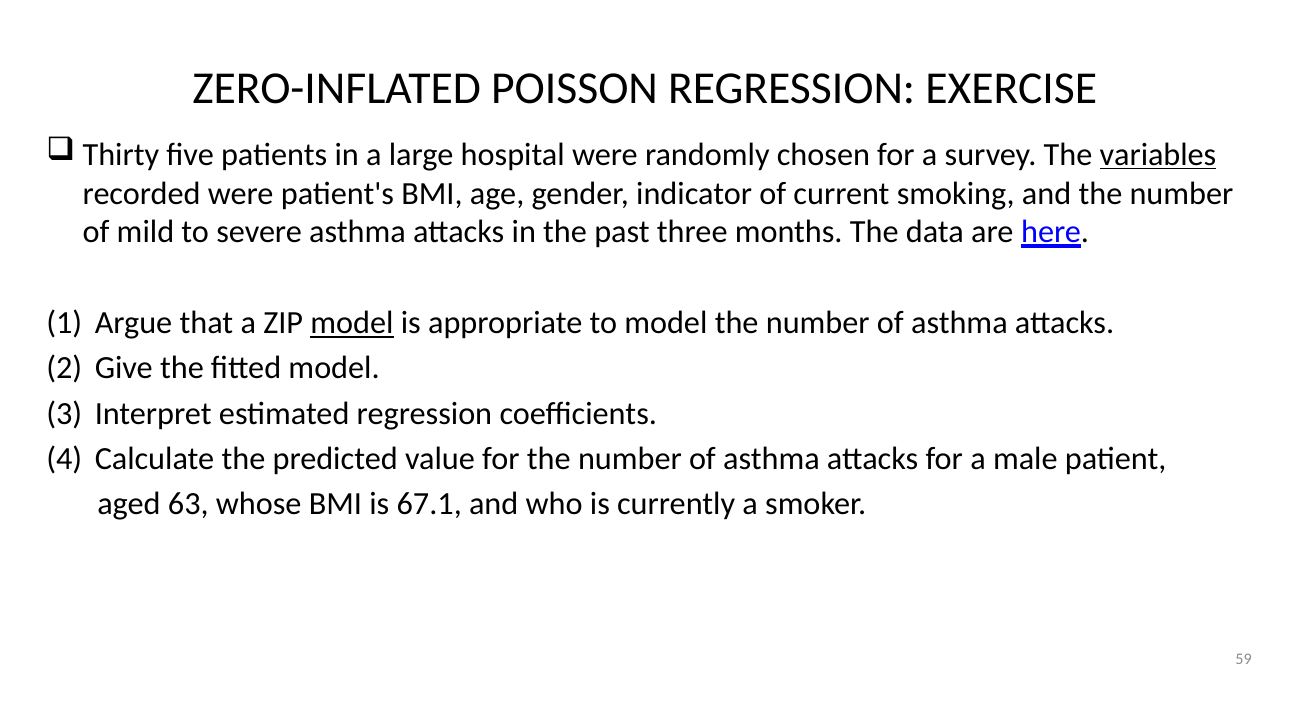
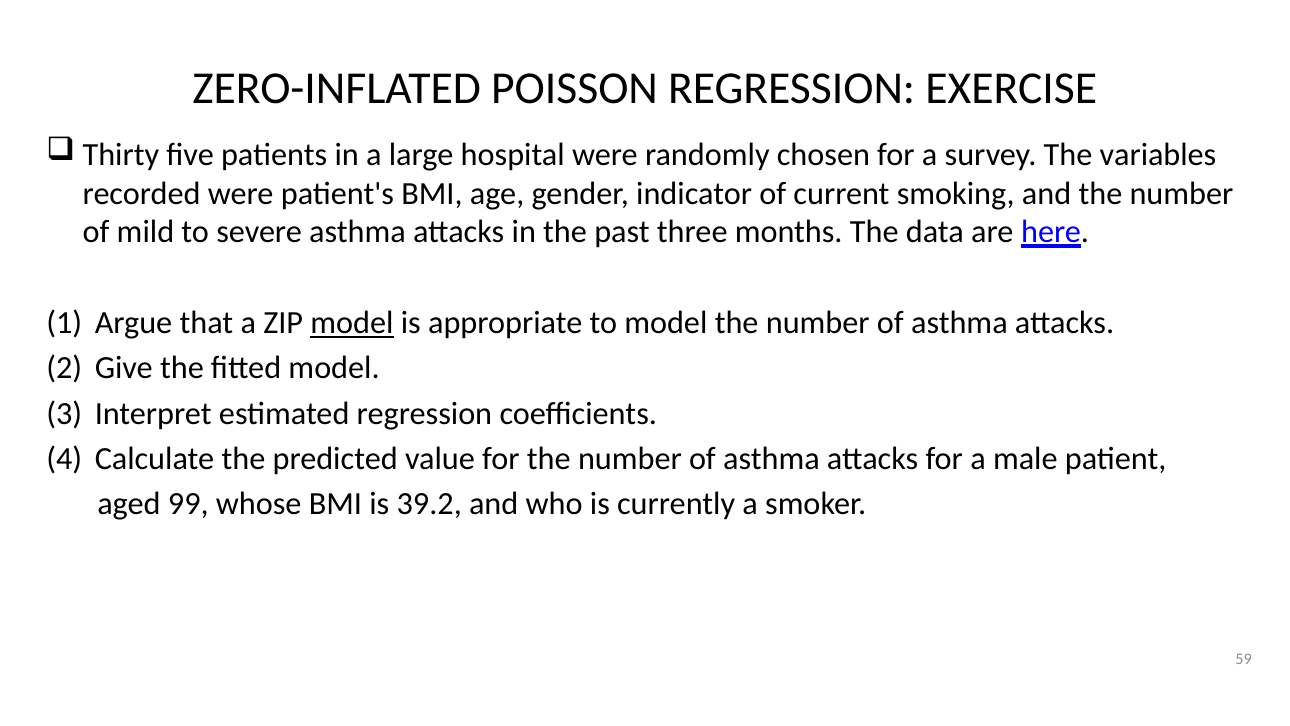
variables underline: present -> none (1158, 155)
63: 63 -> 99 (188, 503)
67.1: 67.1 -> 39.2 (429, 503)
